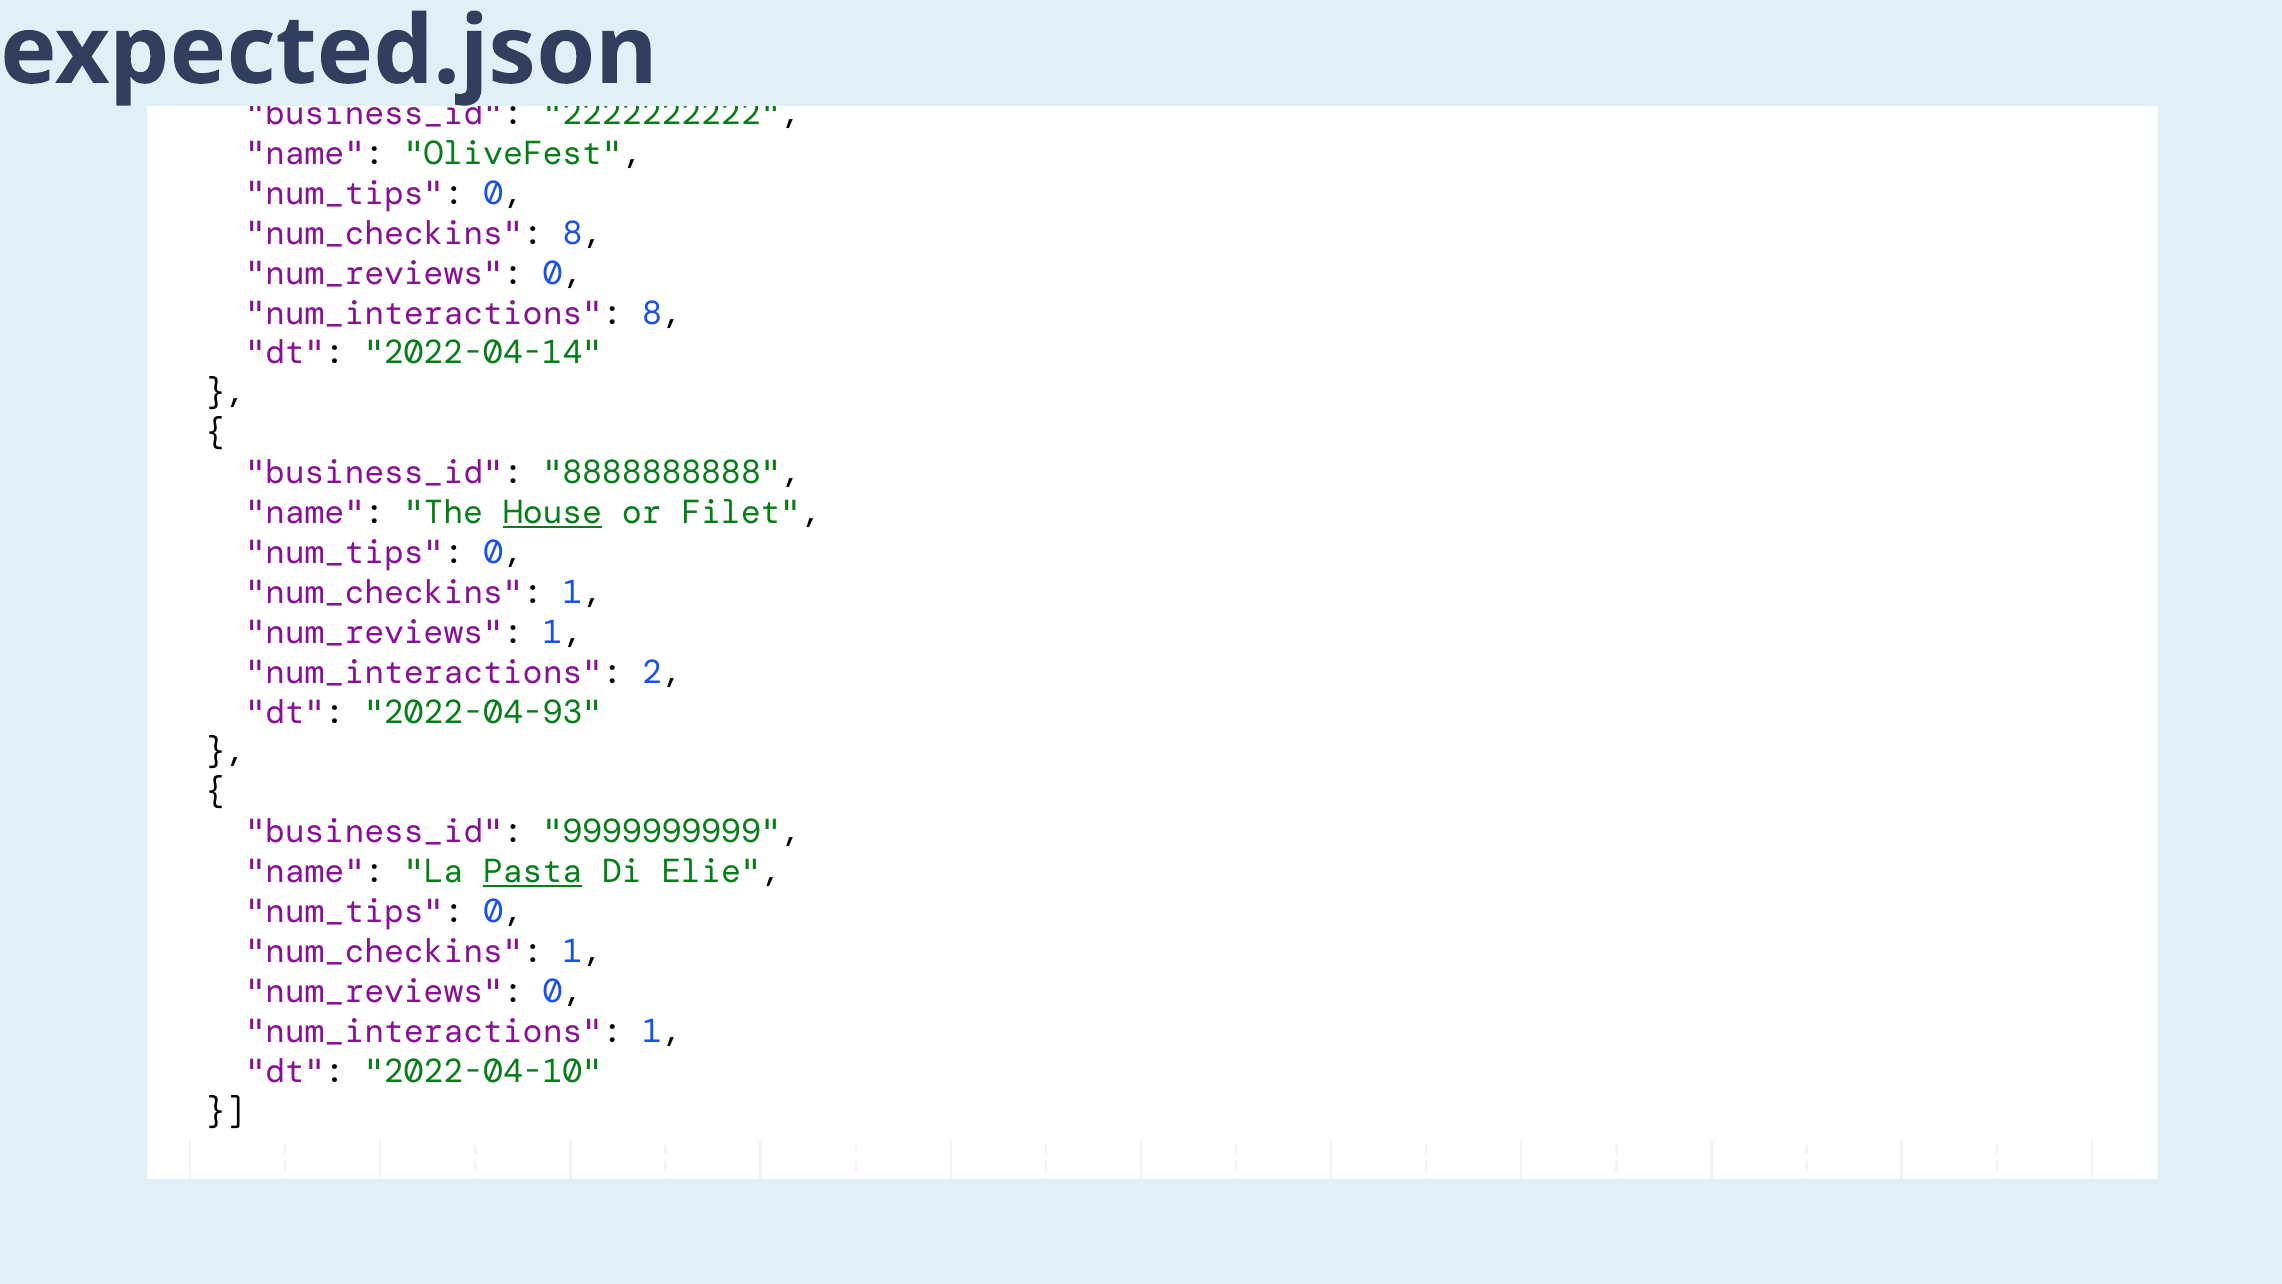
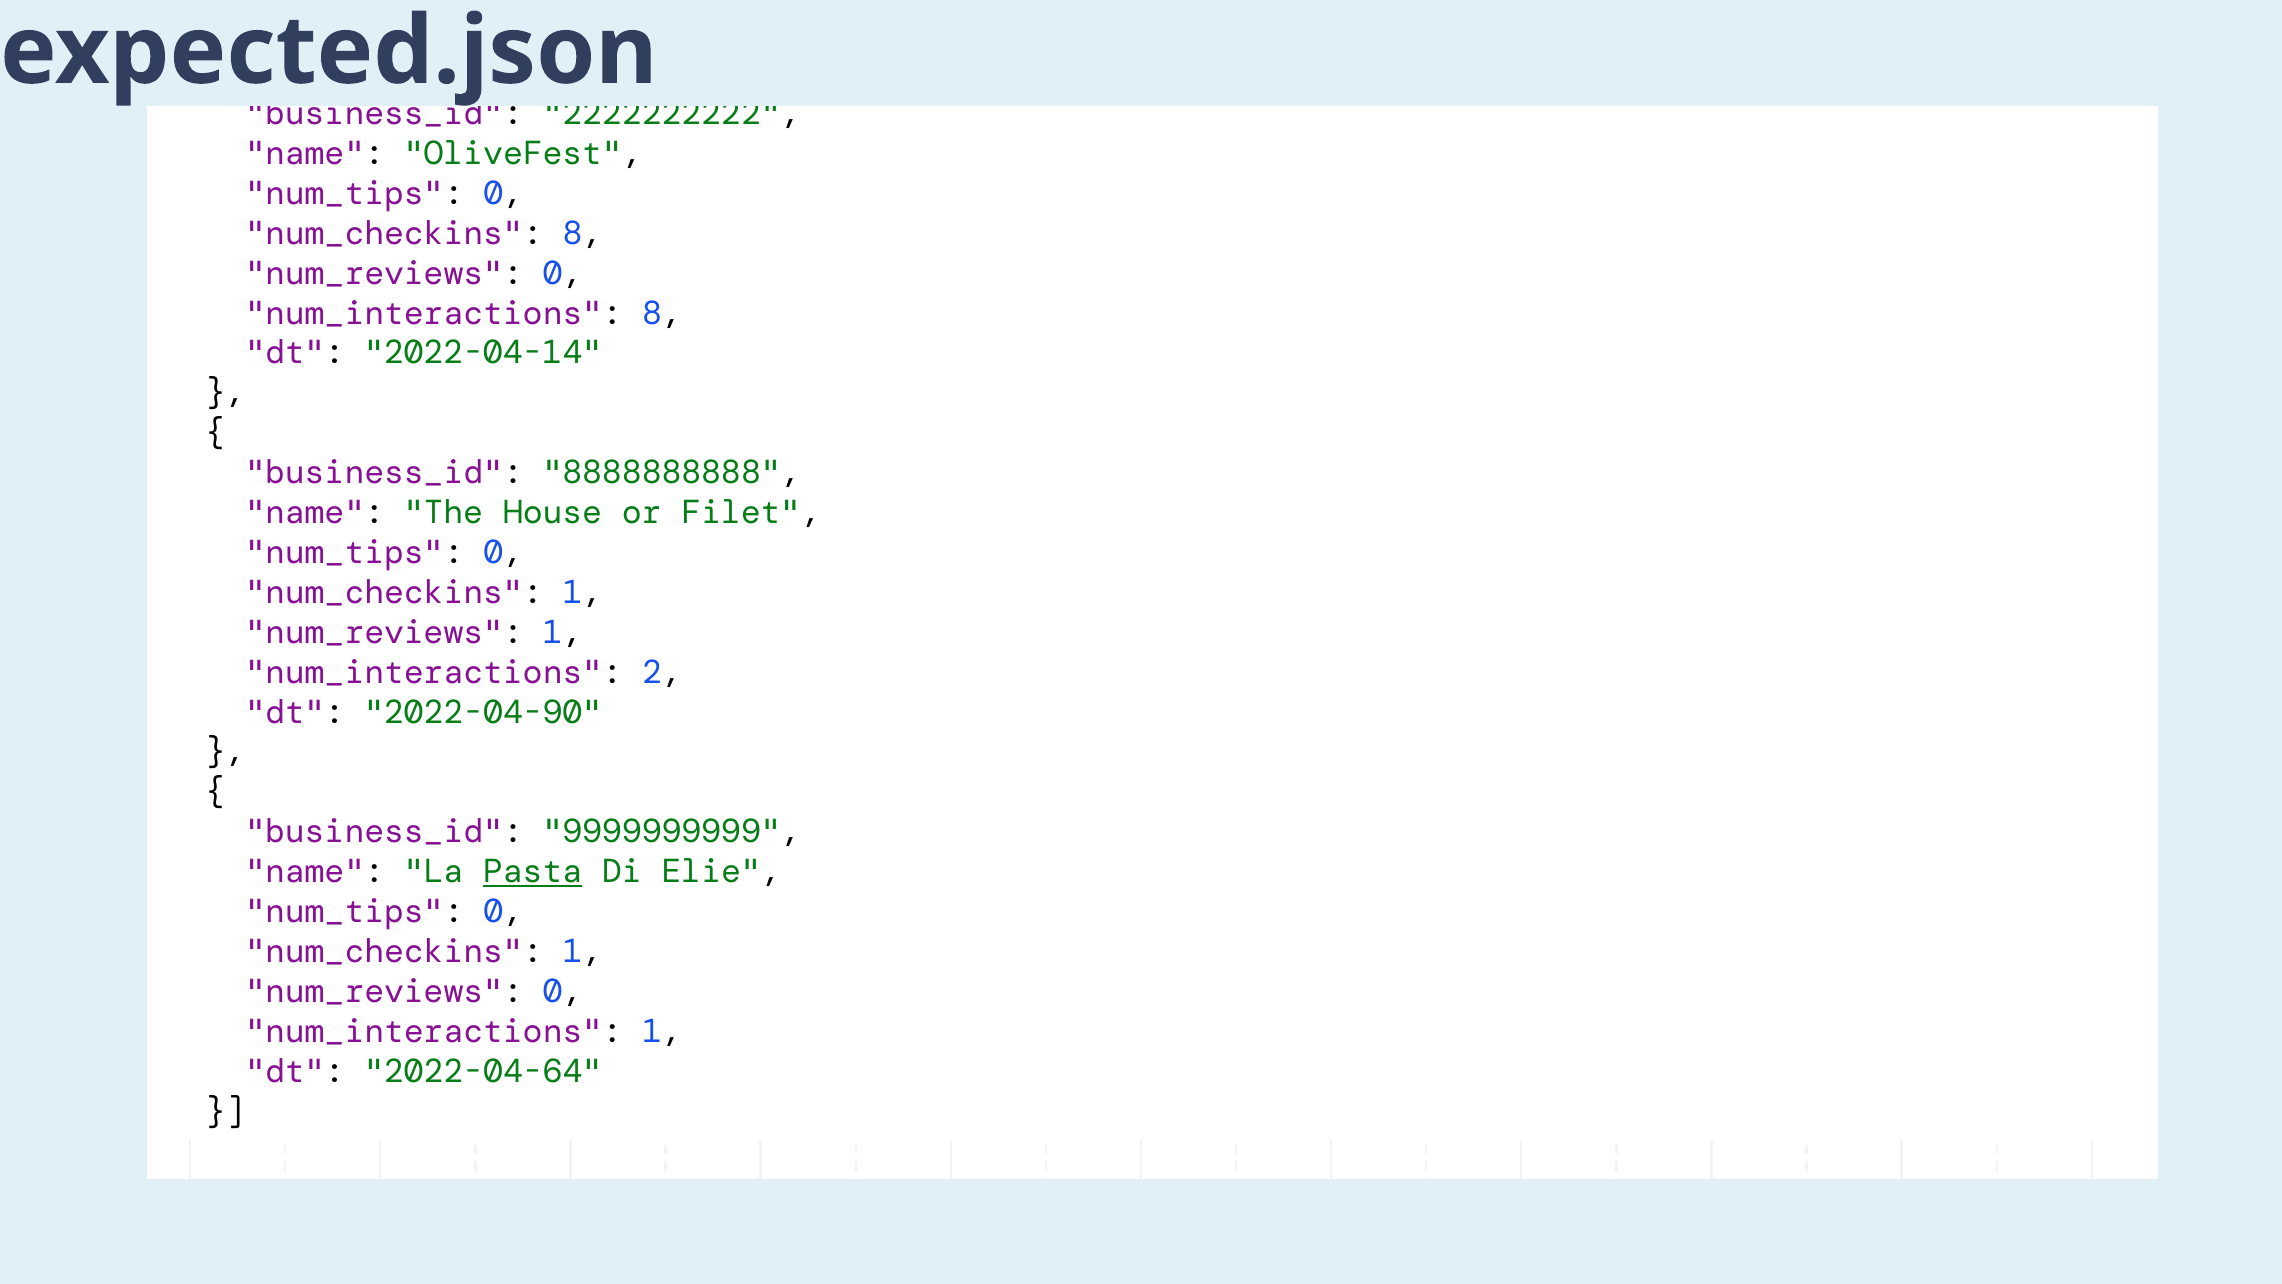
House underline: present -> none (553, 512)
2022-04-93: 2022-04-93 -> 2022-04-90 (483, 712)
2022-04-10: 2022-04-10 -> 2022-04-64 (483, 1071)
